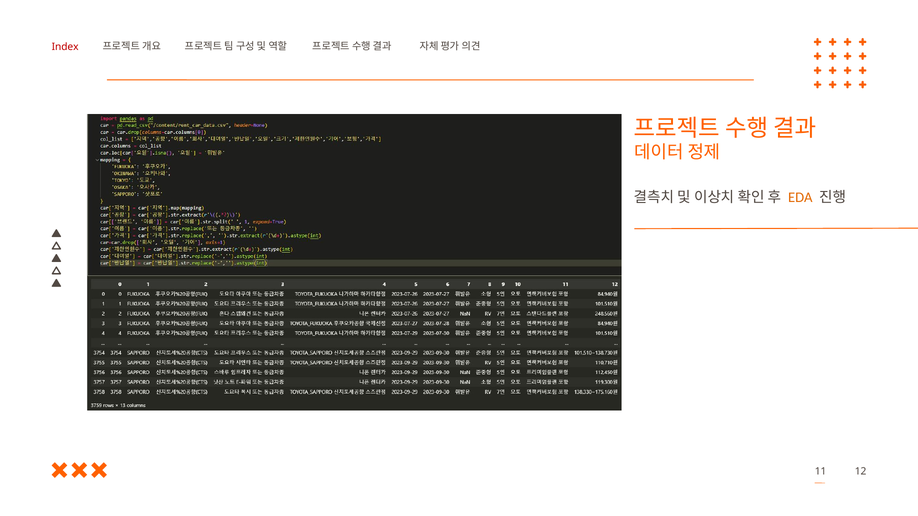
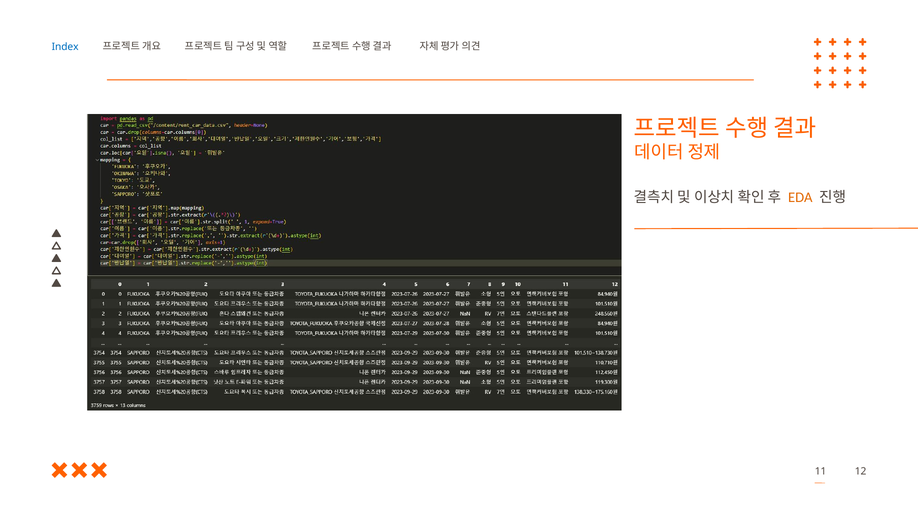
Index colour: red -> blue (65, 47)
